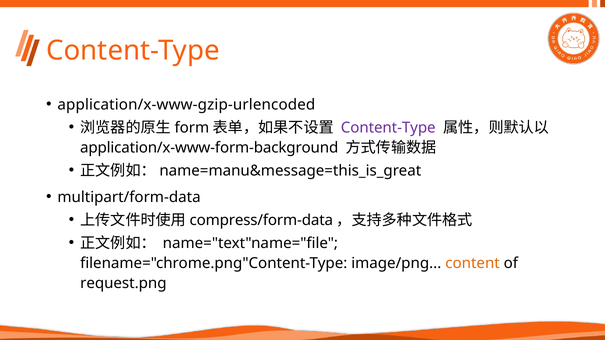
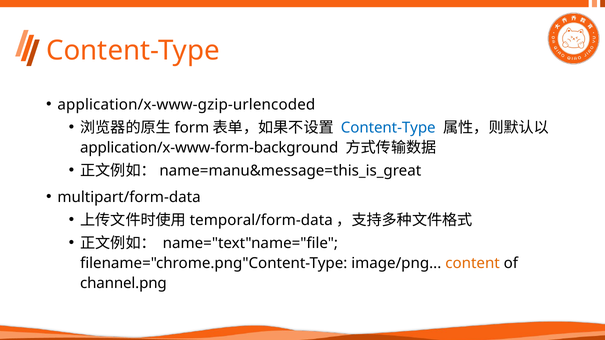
Content-Type colour: purple -> blue (388, 128)
compress/form-data: compress/form-data -> temporal/form-data (261, 220)
request.png: request.png -> channel.png (123, 283)
